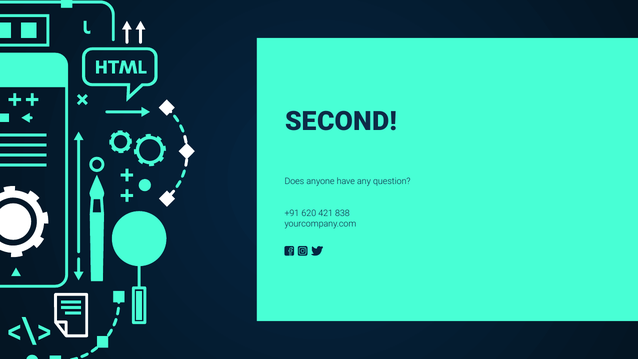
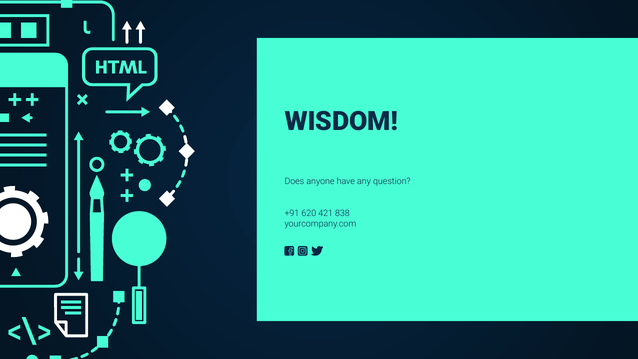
SECOND: SECOND -> WISDOM (341, 122)
